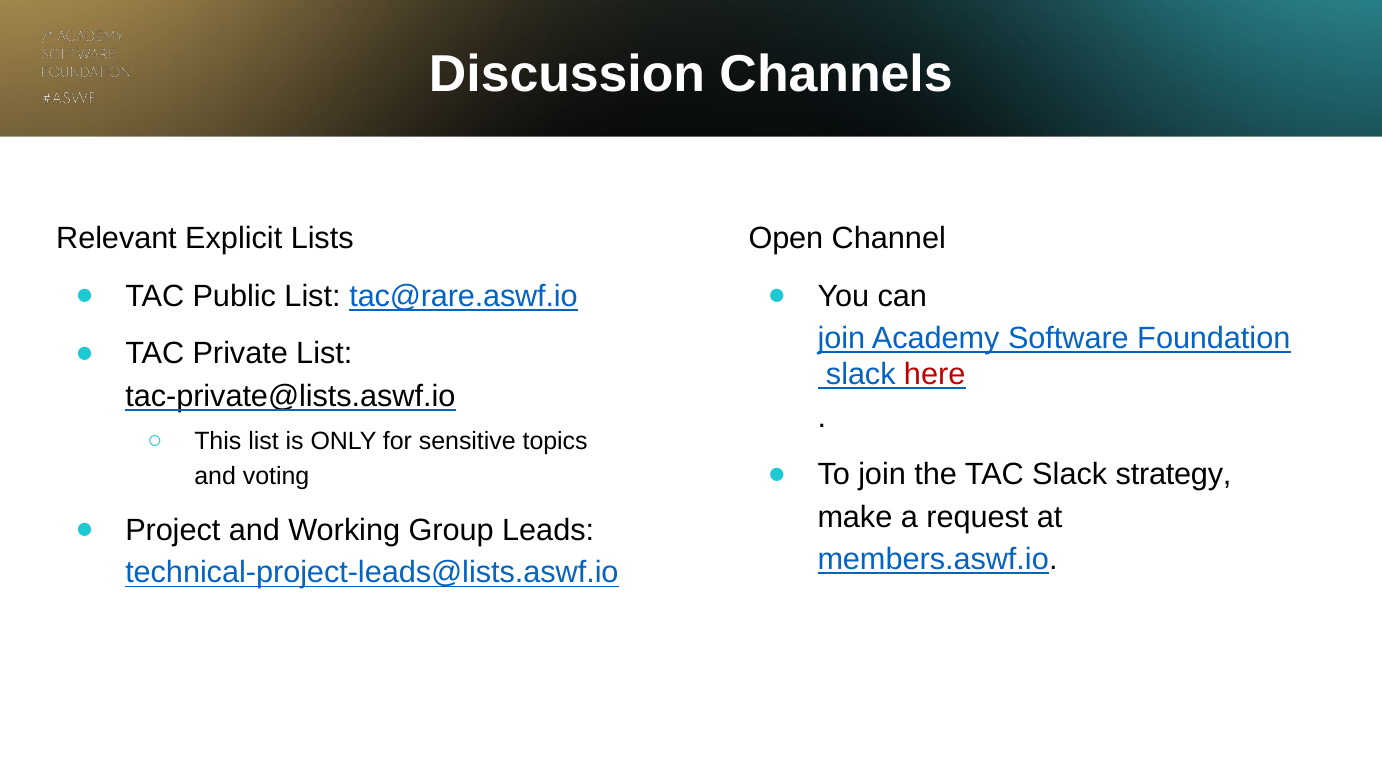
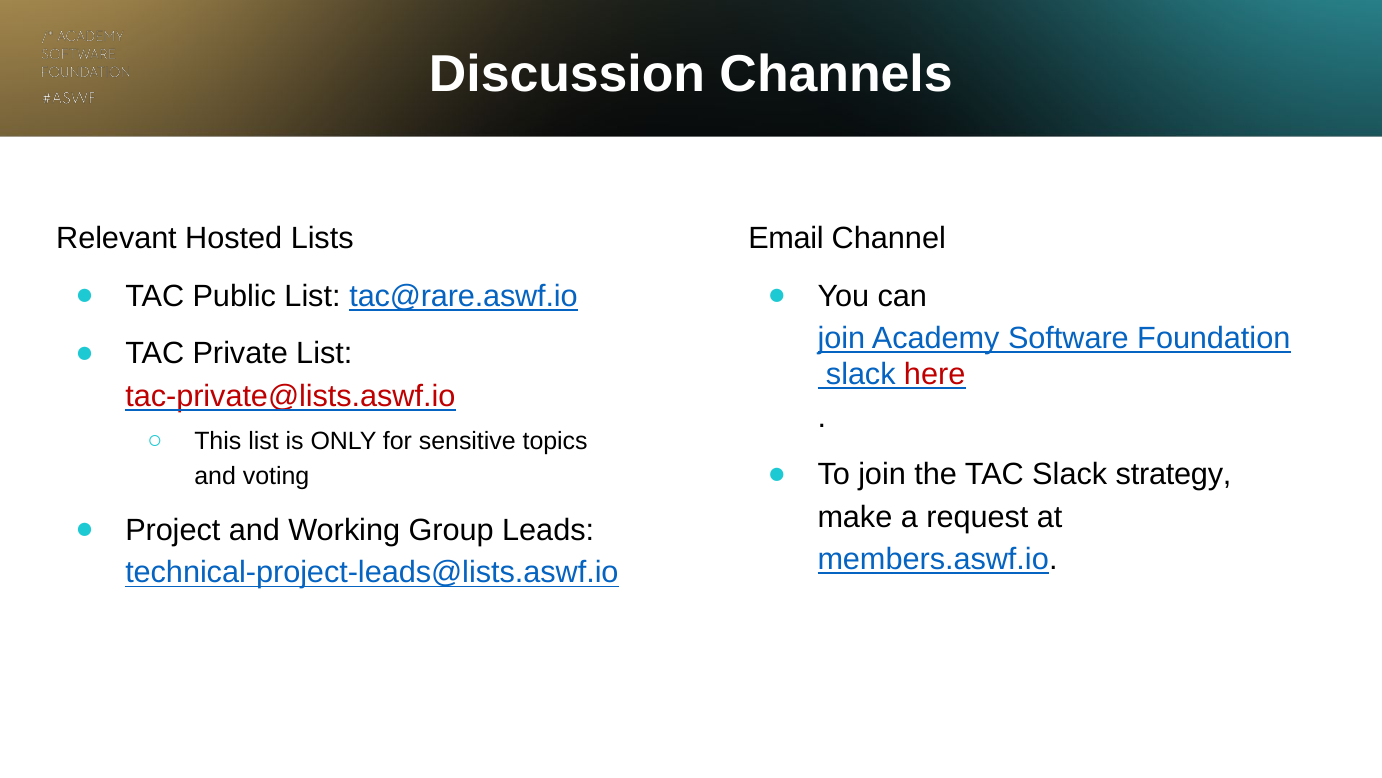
Explicit: Explicit -> Hosted (234, 238)
Open: Open -> Email (786, 238)
tac-private@lists.aswf.io colour: black -> red (290, 396)
